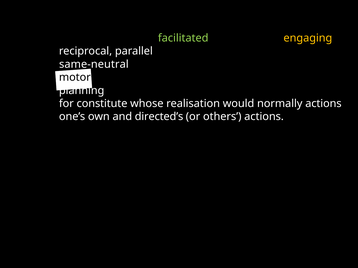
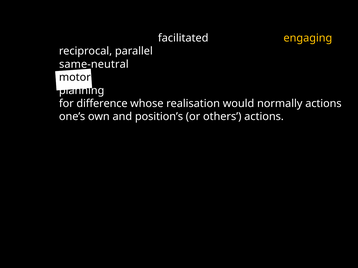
facilitated colour: light green -> white (183, 38)
constitute: constitute -> difference (102, 104)
directed’s: directed’s -> position’s (159, 117)
